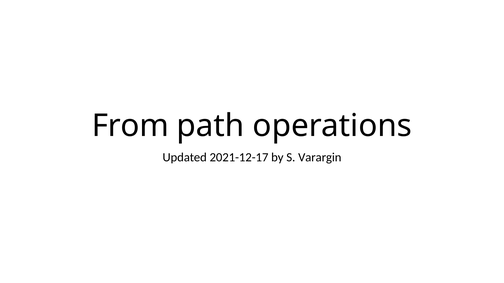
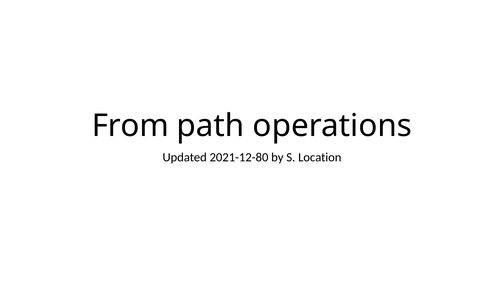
2021-12-17: 2021-12-17 -> 2021-12-80 (239, 158)
Varargin: Varargin -> Location (320, 158)
